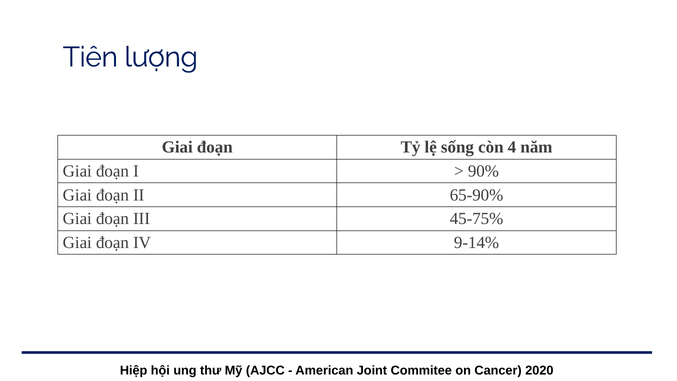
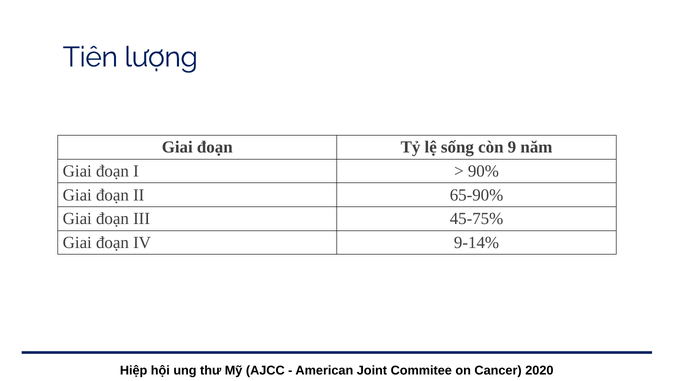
4: 4 -> 9 (512, 147)
